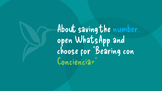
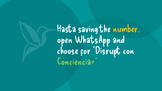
About: About -> Hasta (67, 29)
number colour: light blue -> yellow (126, 29)
Bearing: Bearing -> Disrupt (107, 51)
